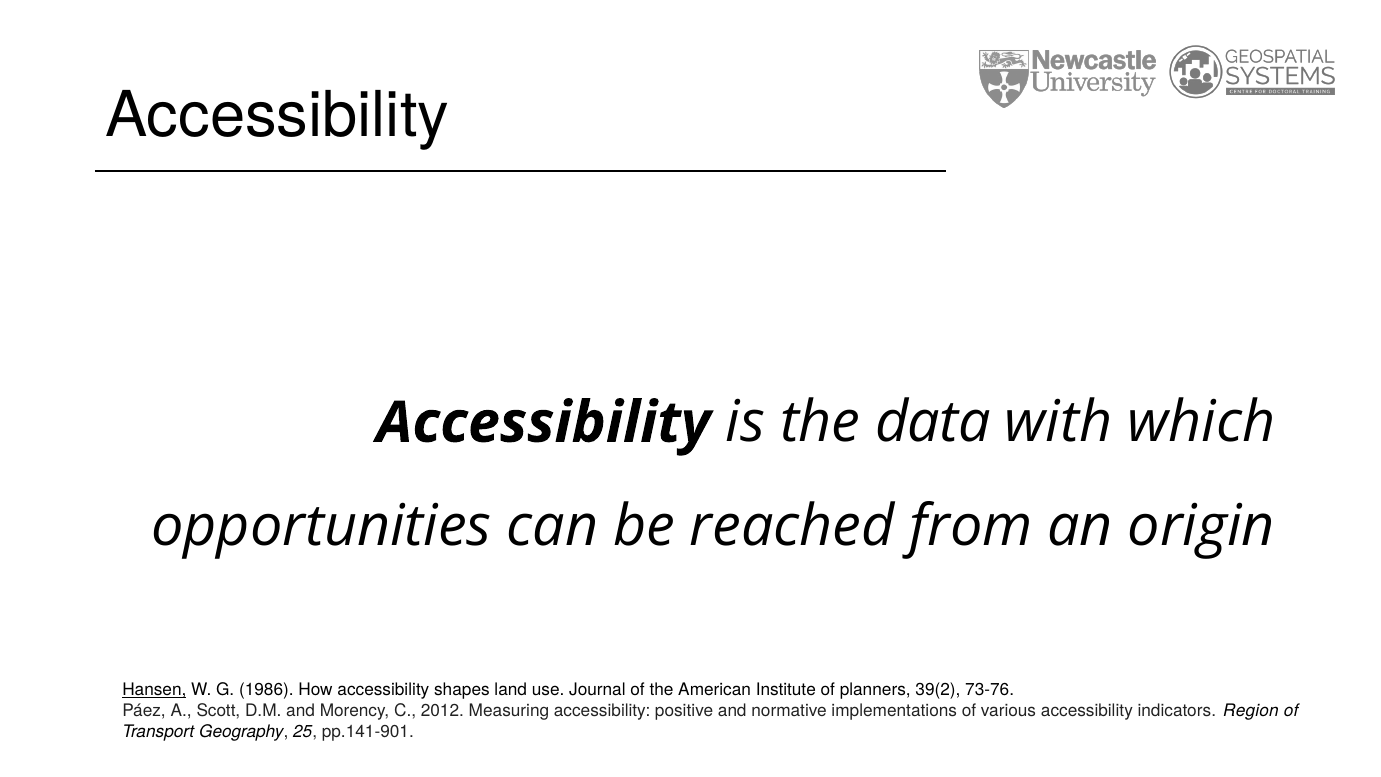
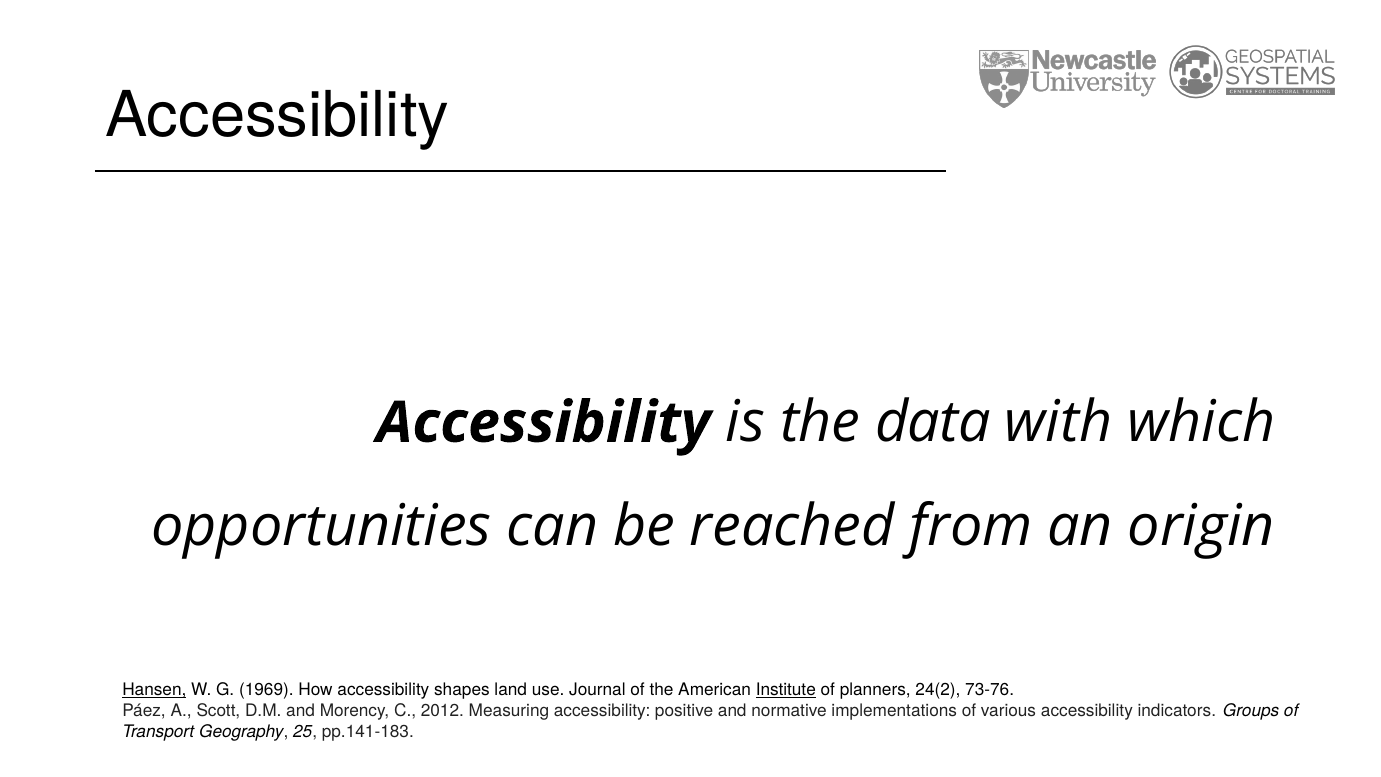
1986: 1986 -> 1969 (266, 690)
Institute underline: none -> present (786, 690)
39(2: 39(2 -> 24(2 (938, 690)
Region: Region -> Groups (1251, 711)
pp.141-901: pp.141-901 -> pp.141-183 (368, 732)
